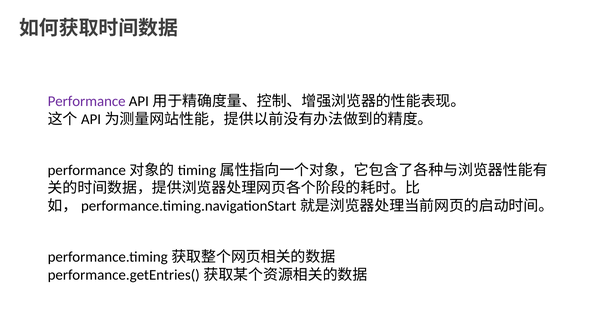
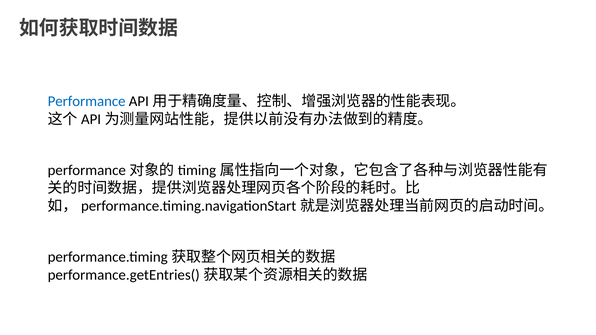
Performance colour: purple -> blue (87, 101)
